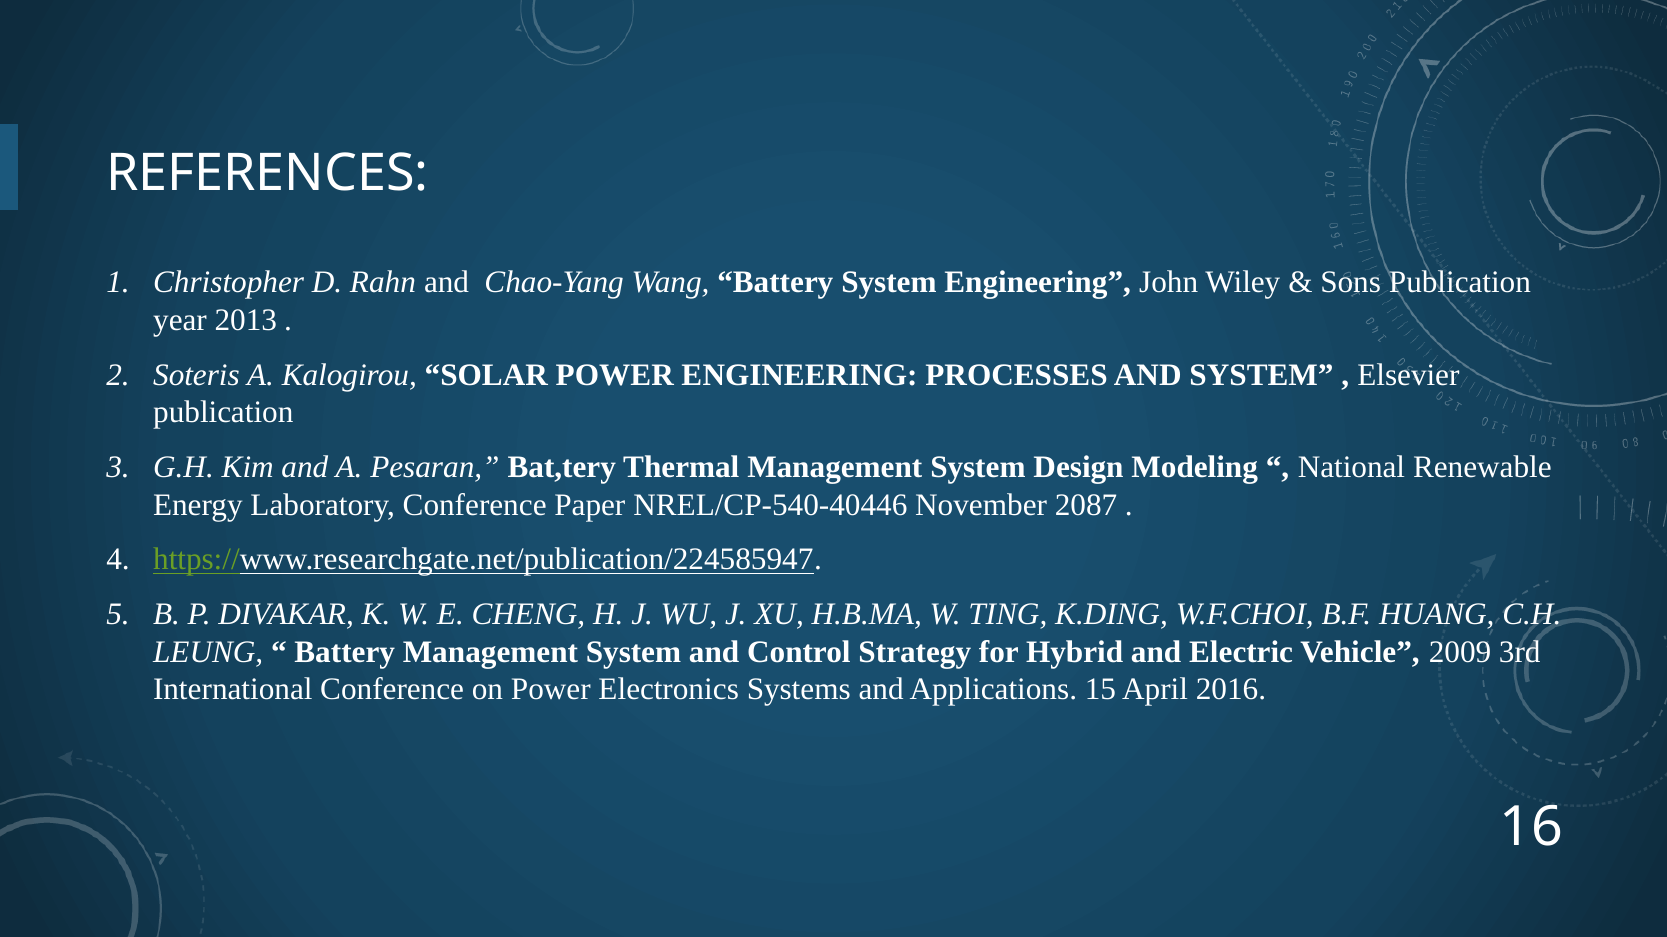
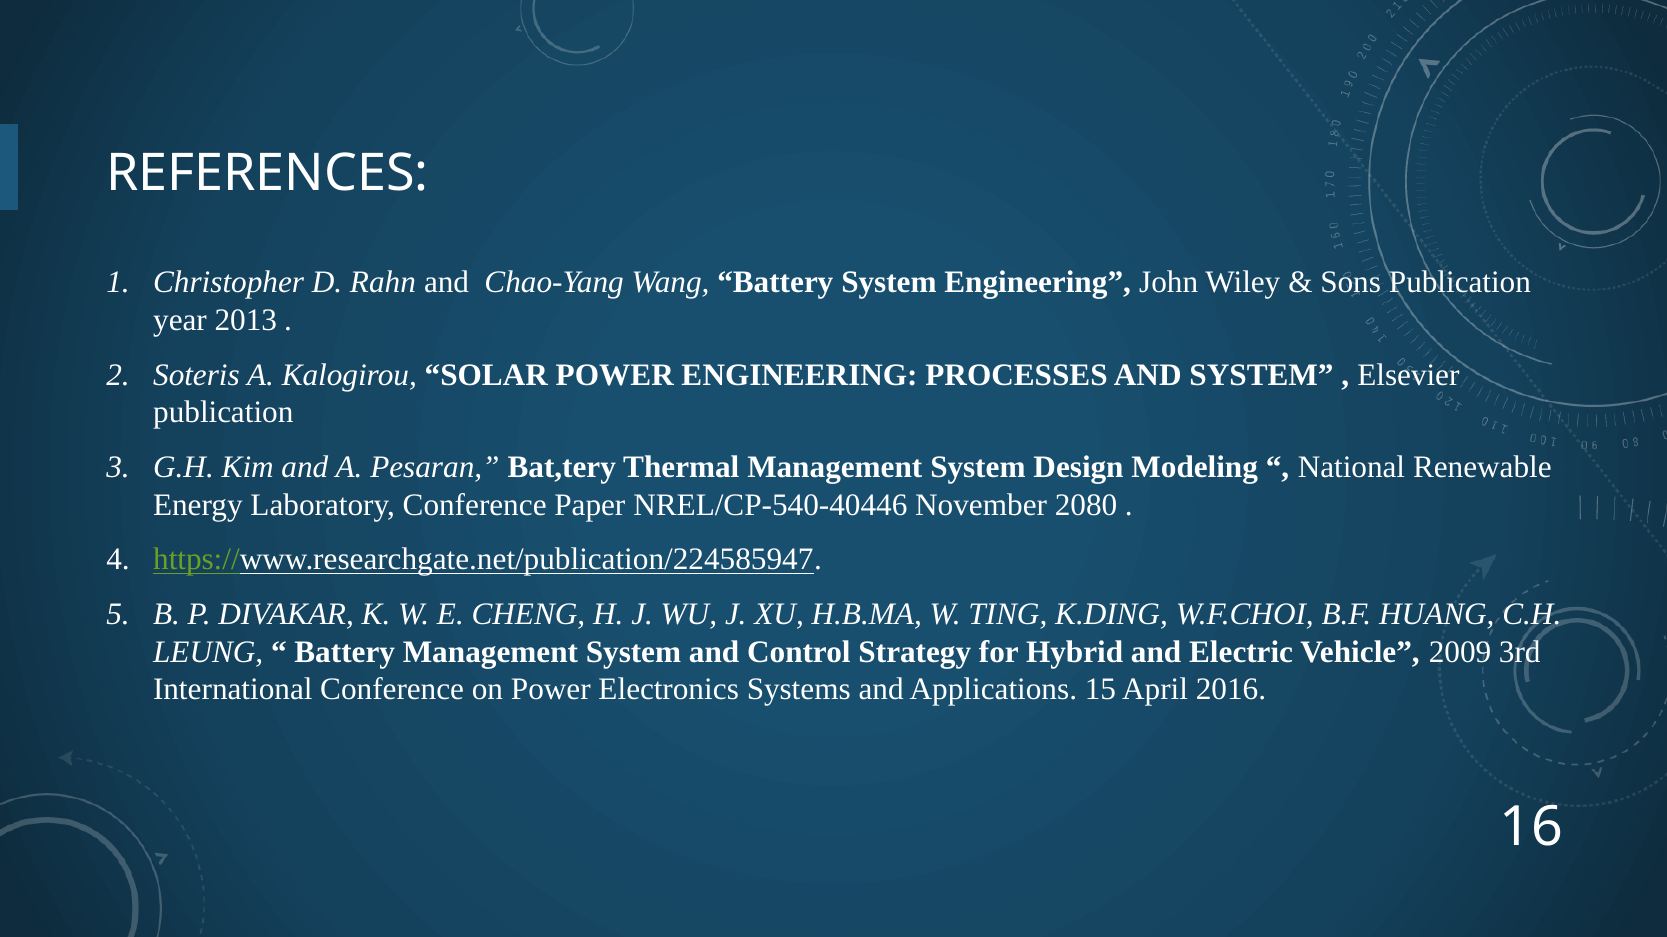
2087: 2087 -> 2080 (1086, 505)
